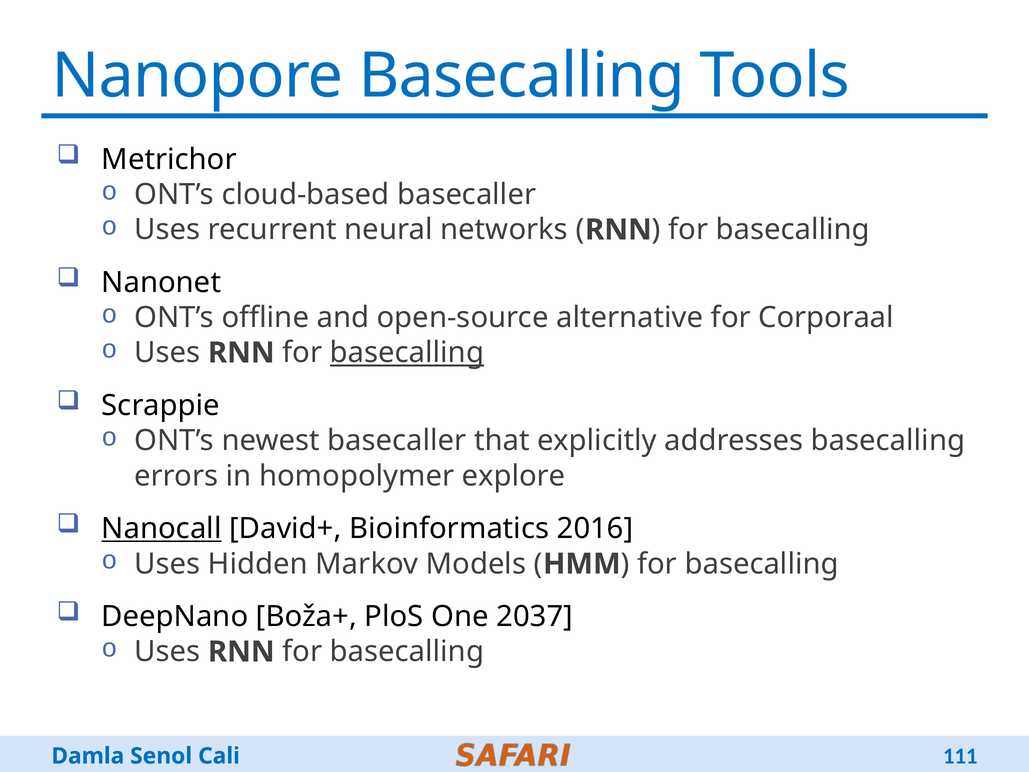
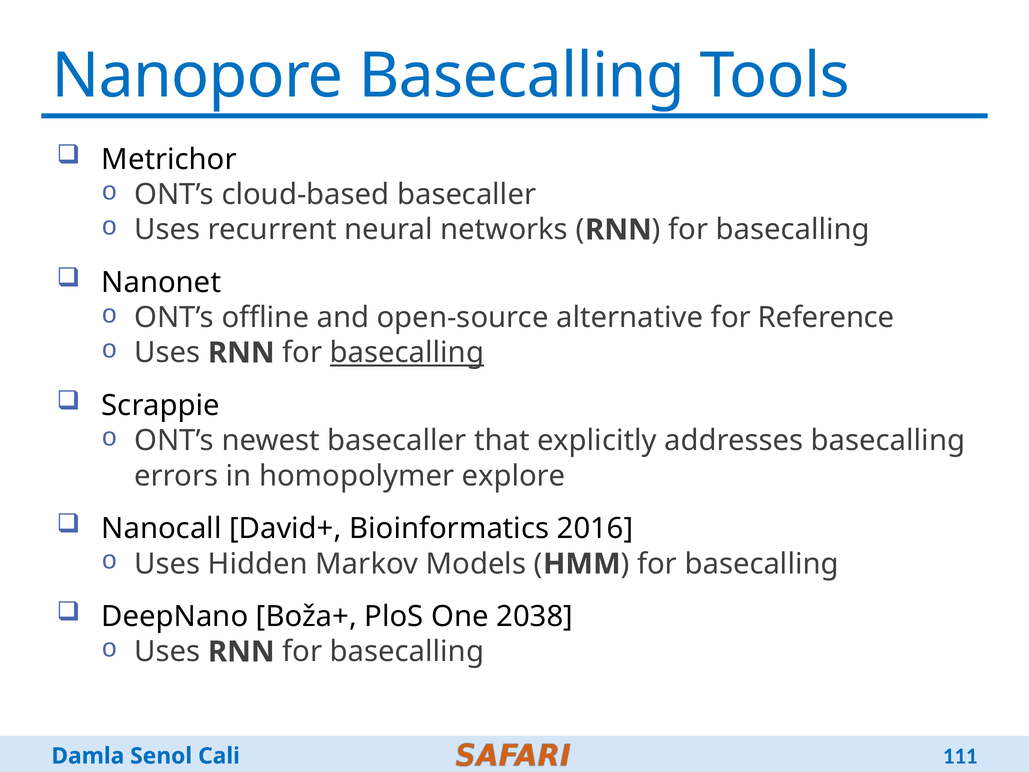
Corporaal: Corporaal -> Reference (826, 318)
Nanocall underline: present -> none (162, 529)
2037: 2037 -> 2038 (535, 616)
